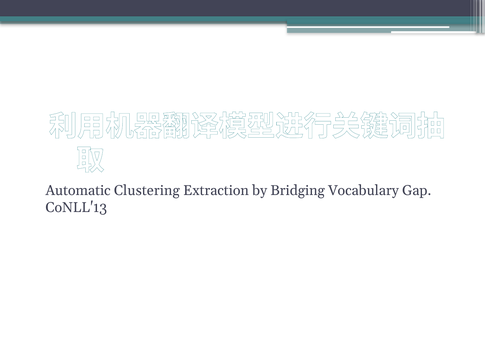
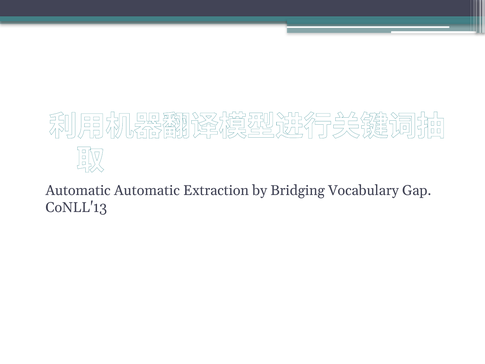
Automatic Clustering: Clustering -> Automatic (147, 190)
